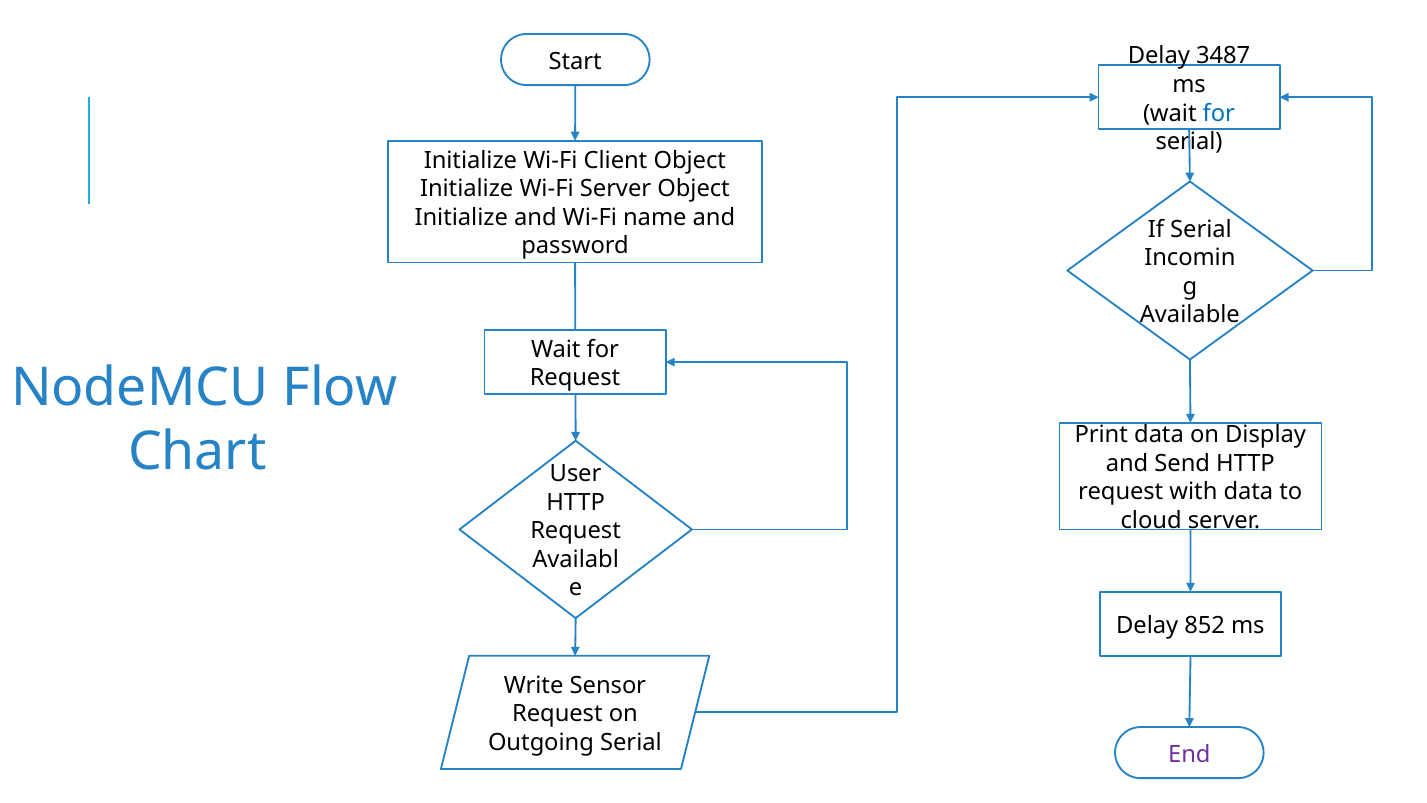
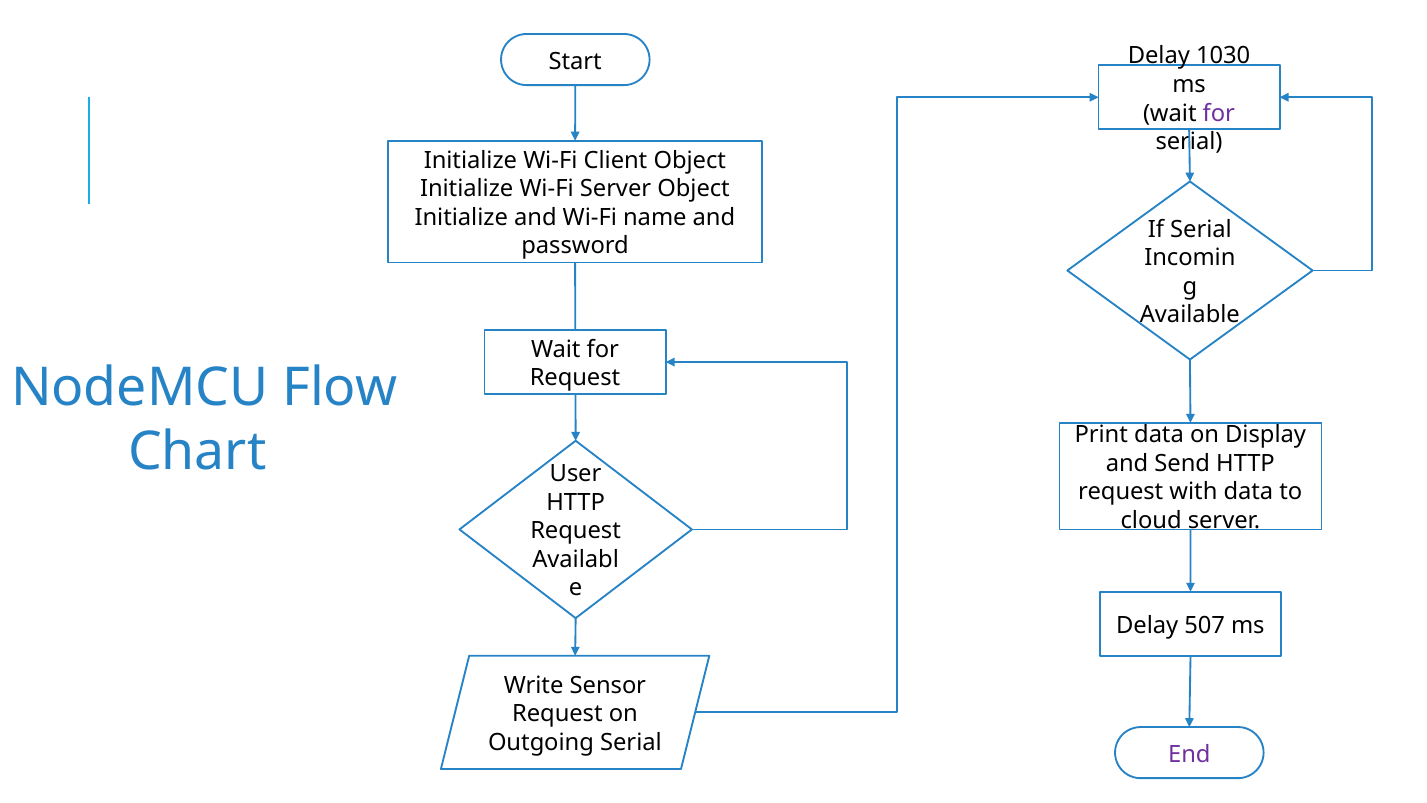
3487: 3487 -> 1030 (1223, 56)
for colour: blue -> purple (1219, 113)
852: 852 -> 507 (1205, 625)
